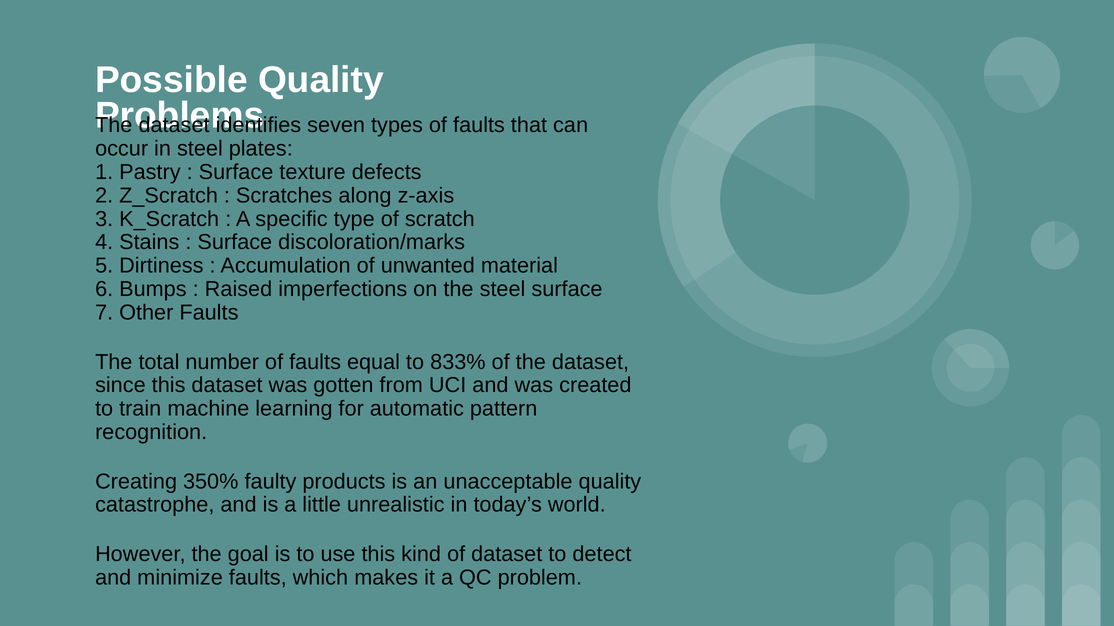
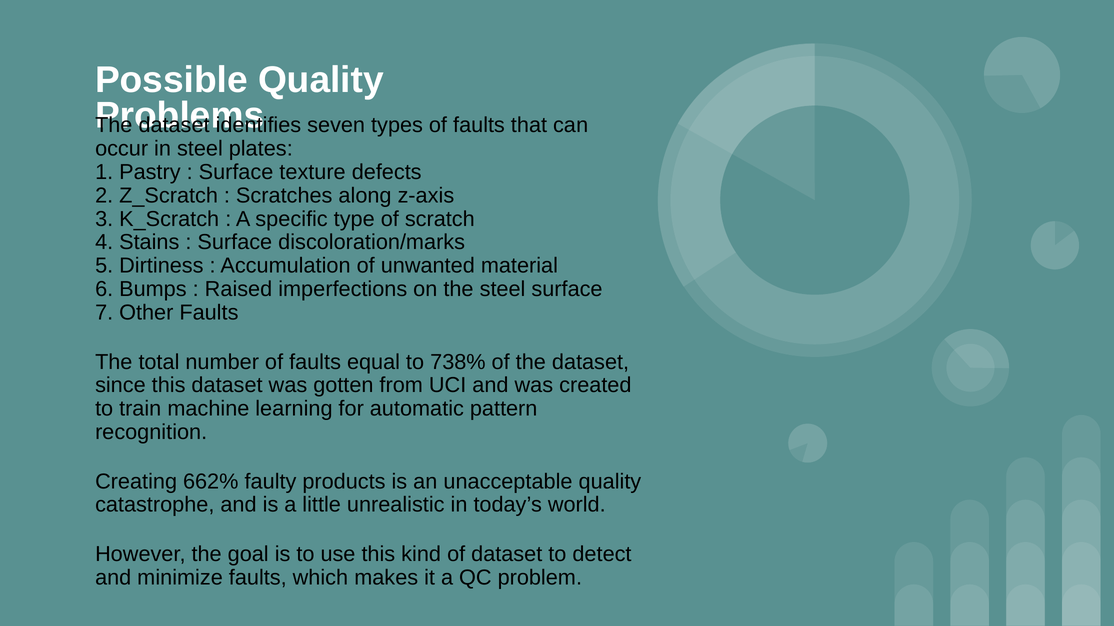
833%: 833% -> 738% (458, 362)
350%: 350% -> 662% (211, 482)
